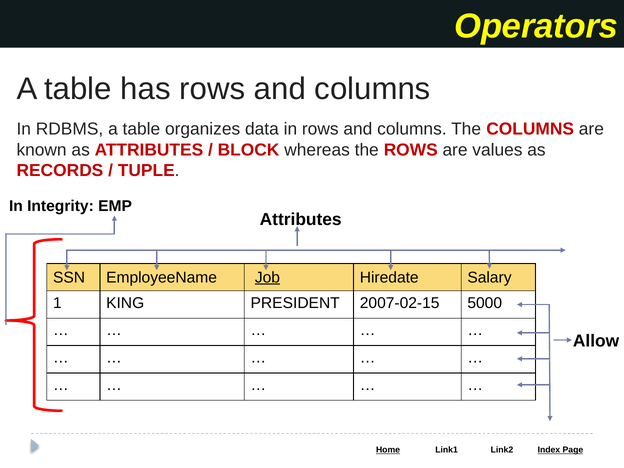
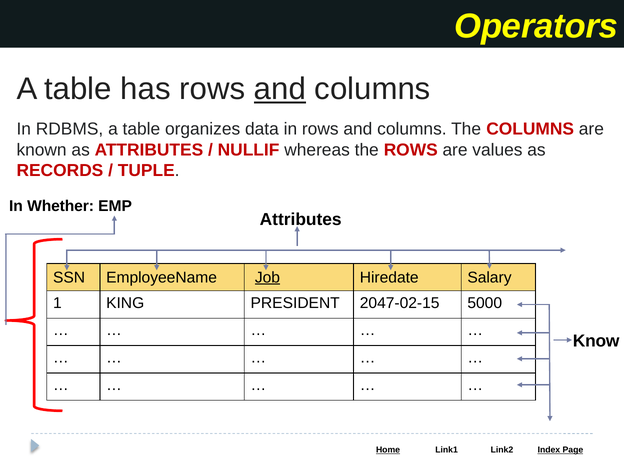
and underline: none -> present (280, 89)
BLOCK: BLOCK -> NULLIF (249, 150)
Integrity: Integrity -> Whether (61, 206)
2007-02-15: 2007-02-15 -> 2047-02-15 (400, 303)
Allow: Allow -> Know (596, 341)
